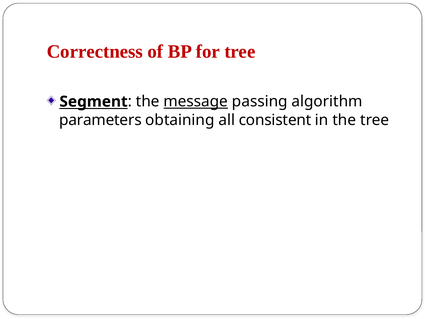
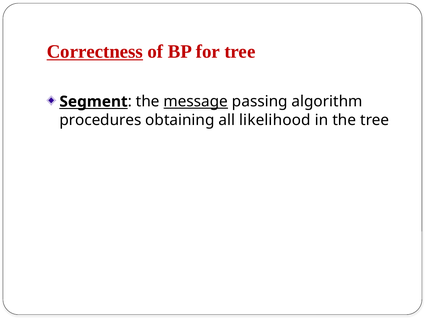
Correctness underline: none -> present (95, 52)
parameters: parameters -> procedures (100, 120)
consistent: consistent -> likelihood (275, 120)
